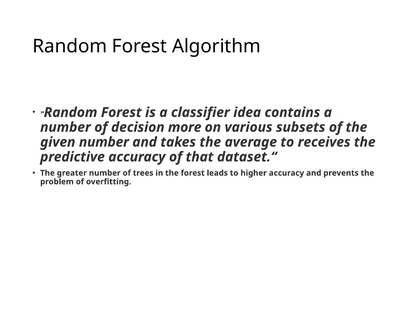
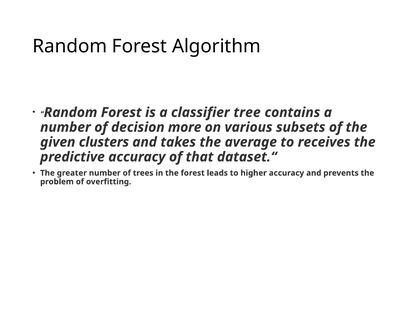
idea: idea -> tree (247, 112)
given number: number -> clusters (104, 142)
